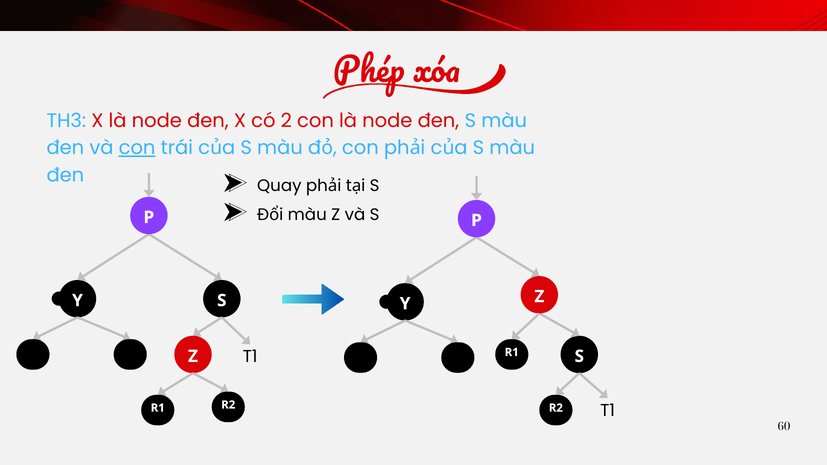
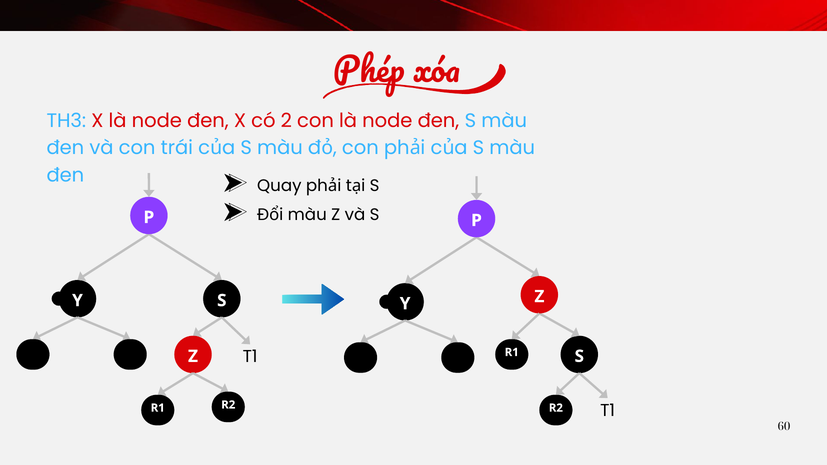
con underline: present -> none (137, 148)
